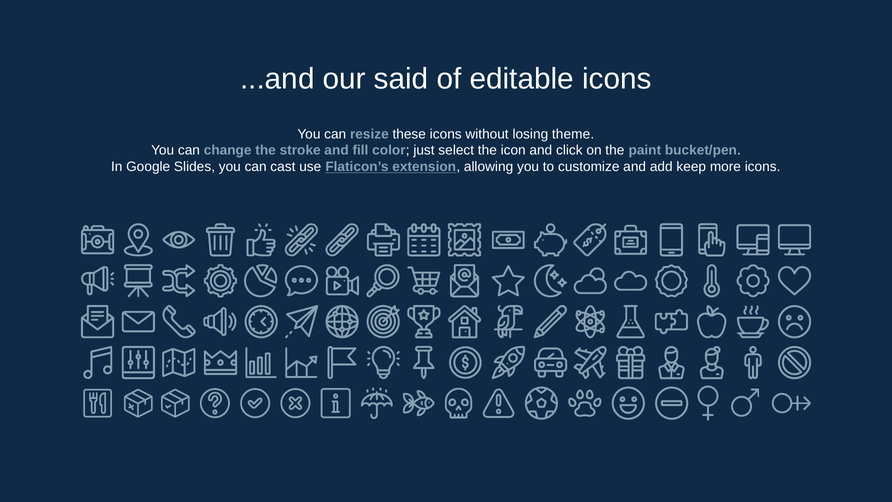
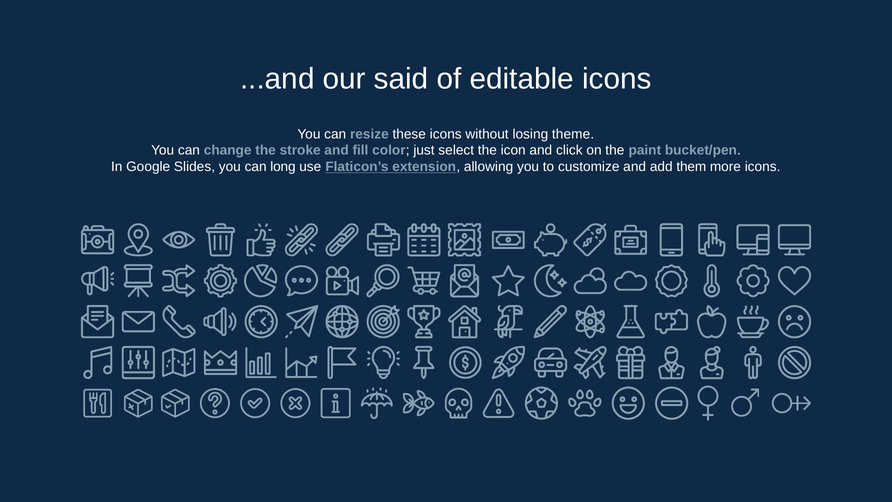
cast: cast -> long (283, 167)
keep: keep -> them (691, 167)
